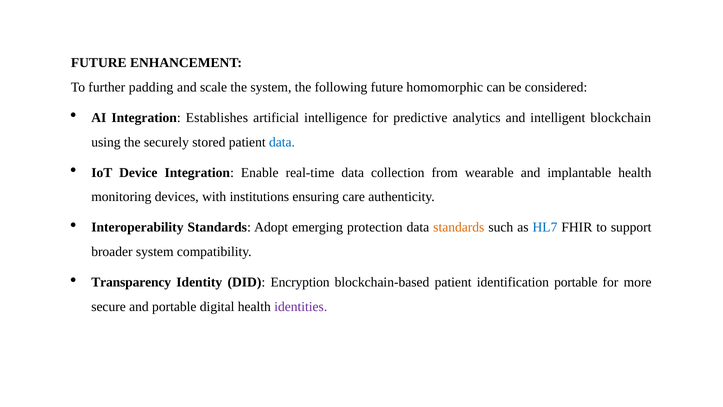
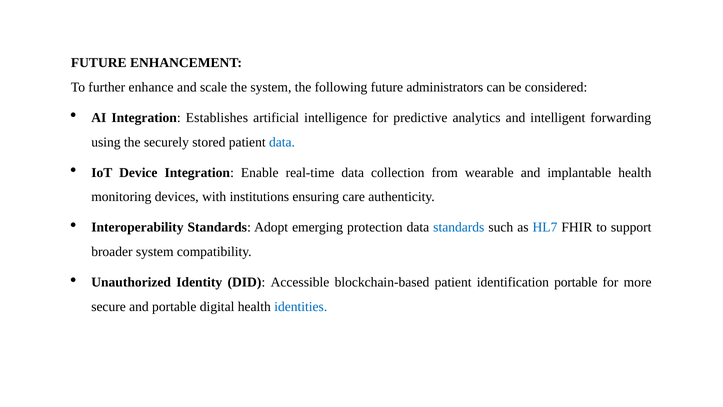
padding: padding -> enhance (151, 87)
homomorphic: homomorphic -> administrators (445, 87)
blockchain: blockchain -> forwarding (621, 118)
standards colour: orange -> blue (459, 227)
Transparency: Transparency -> Unauthorized (131, 282)
Encryption: Encryption -> Accessible (300, 282)
identities colour: purple -> blue (301, 306)
